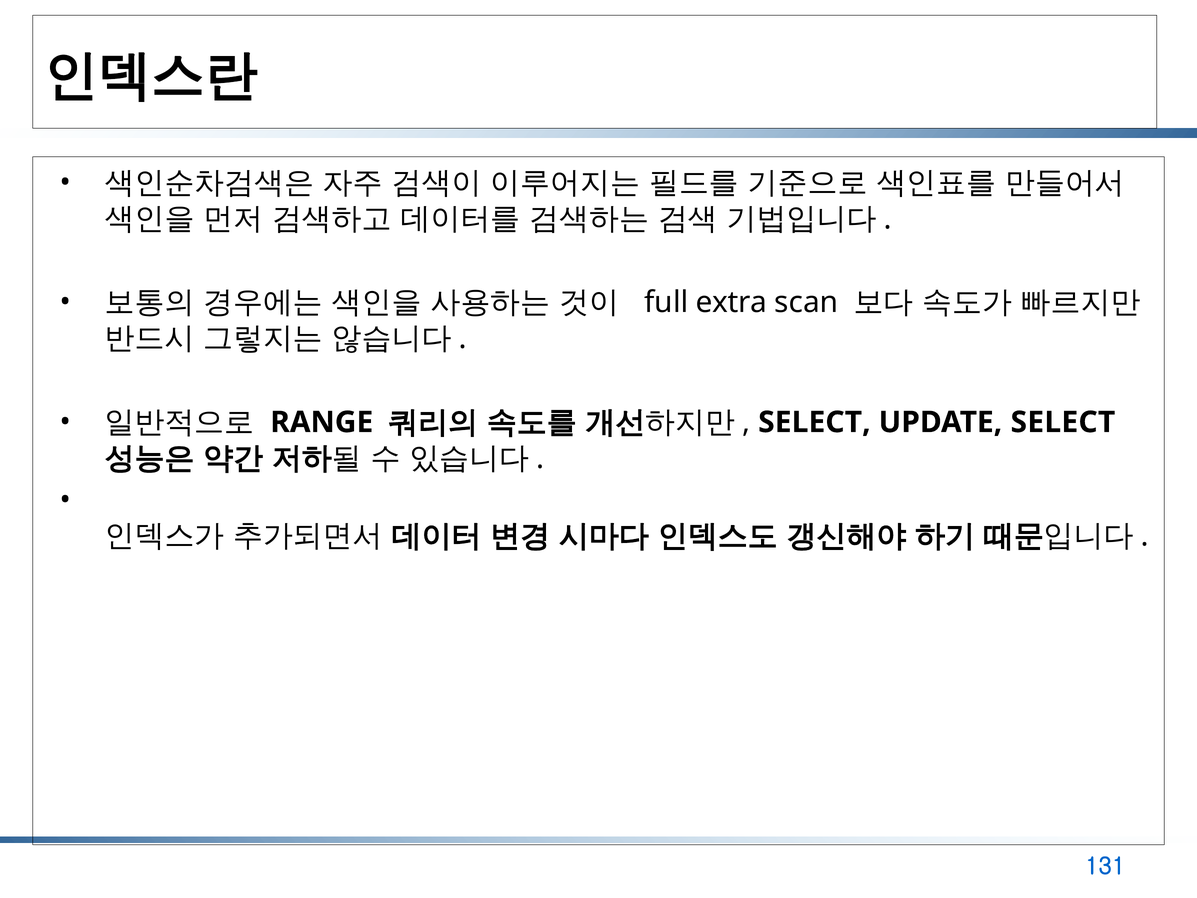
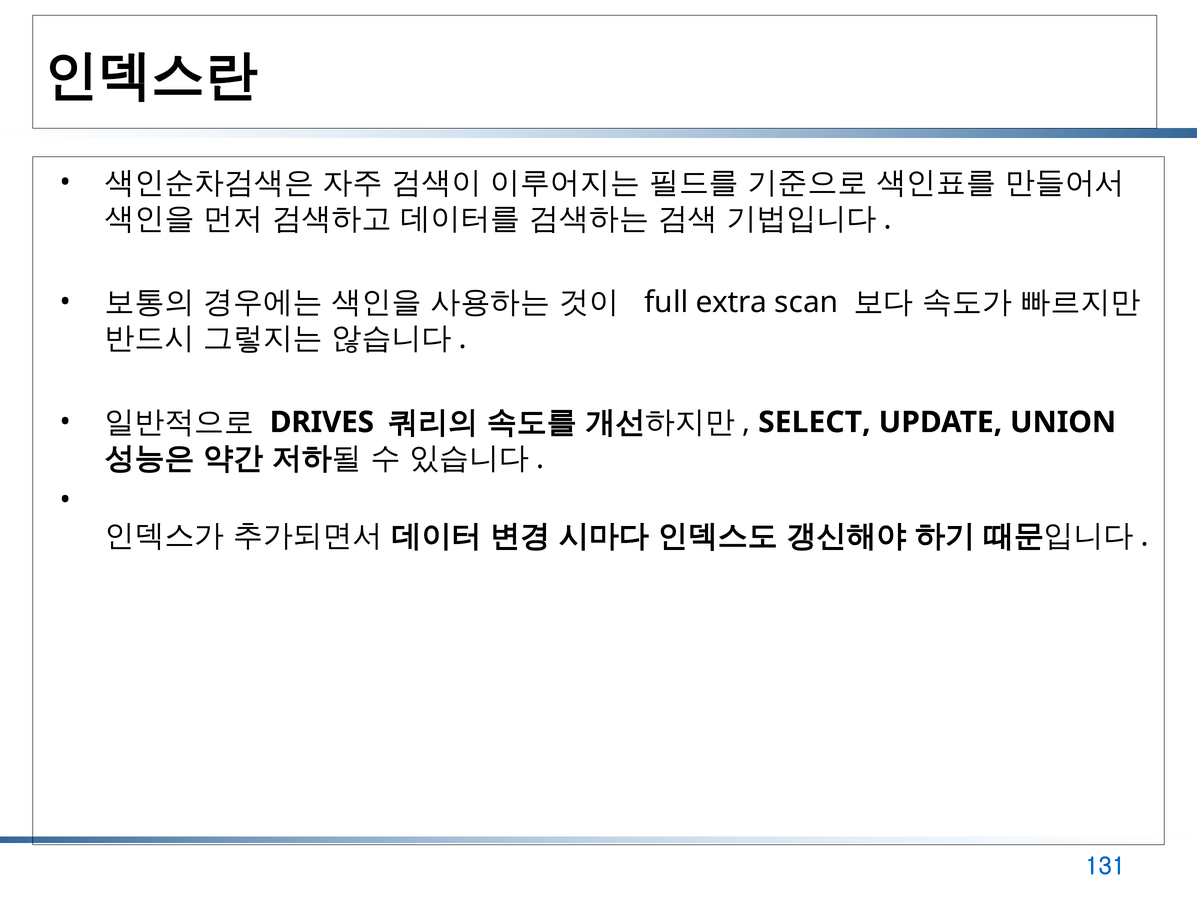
RANGE: RANGE -> DRIVES (322, 422)
UPDATE SELECT: SELECT -> UNION (1063, 422)
